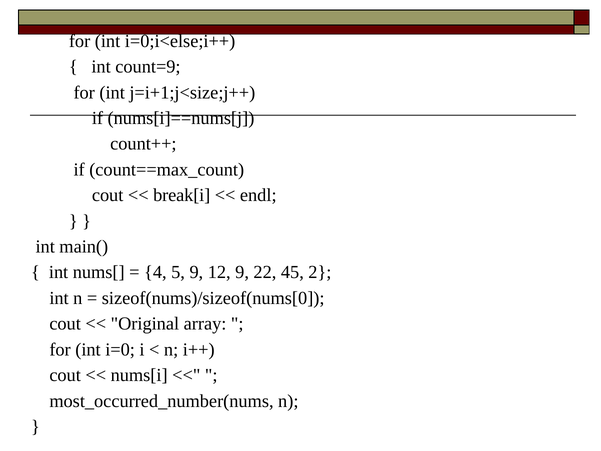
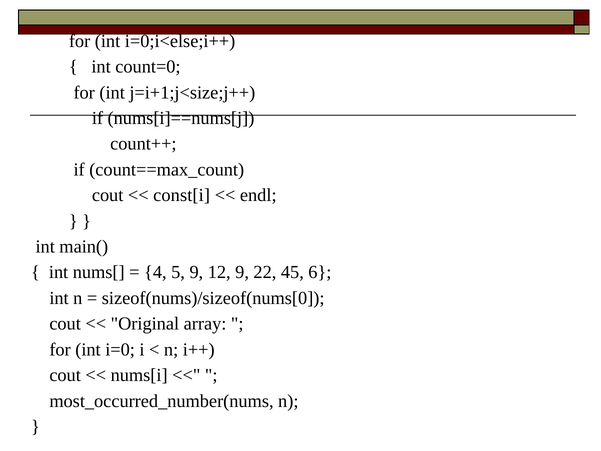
count=9: count=9 -> count=0 (148, 67)
break[i: break[i -> const[i (182, 195)
2: 2 -> 6 (320, 272)
